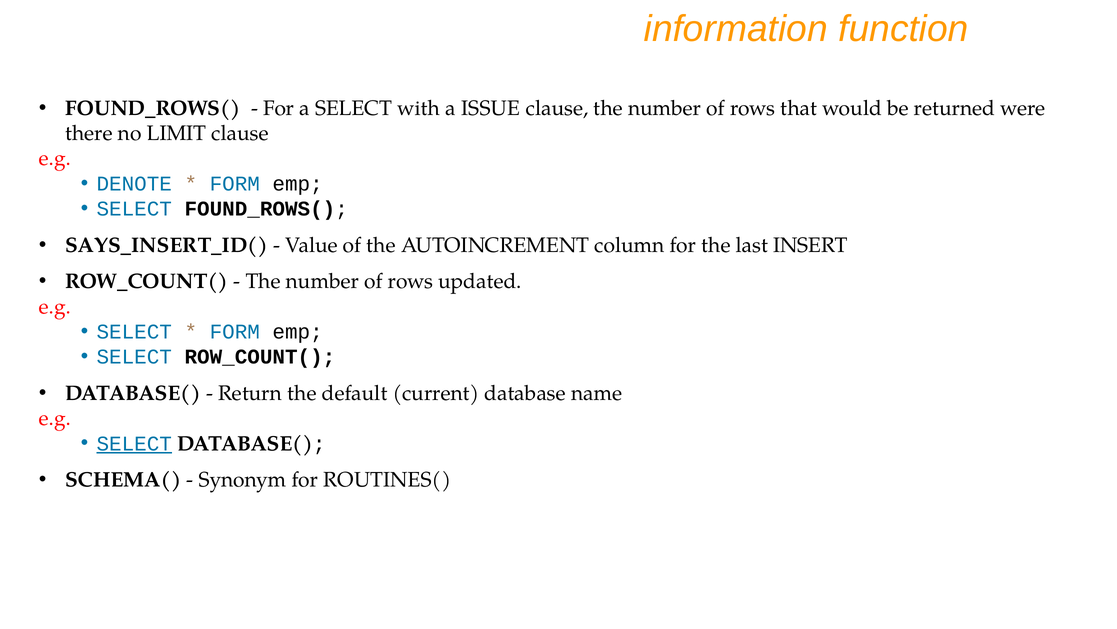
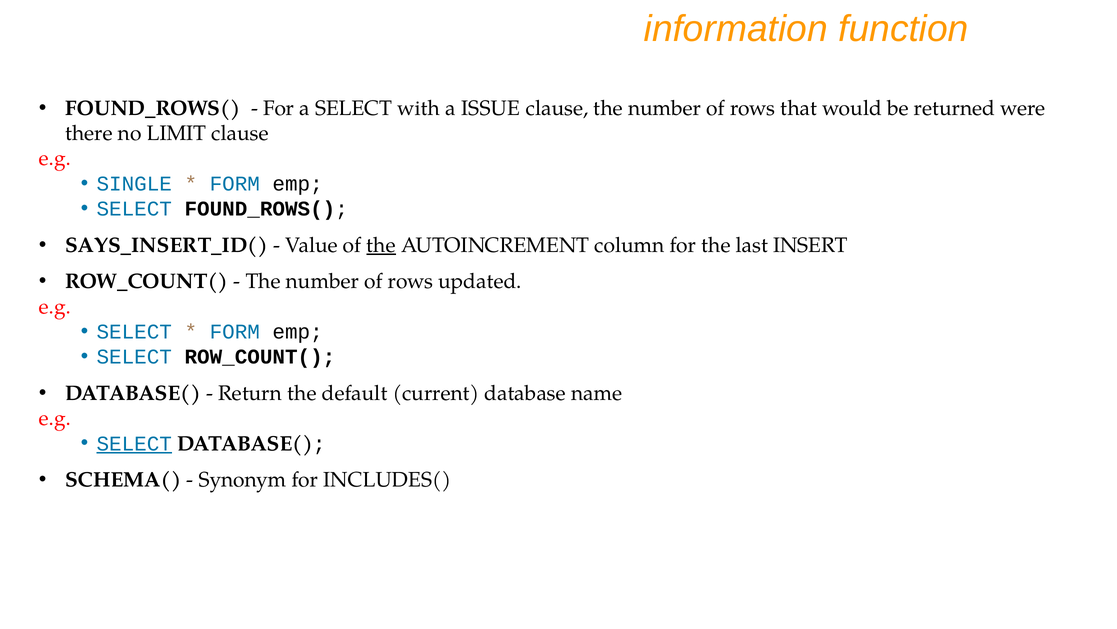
DENOTE: DENOTE -> SINGLE (134, 184)
the underline: none -> present (381, 245)
ROUTINES(: ROUTINES( -> INCLUDES( (387, 479)
